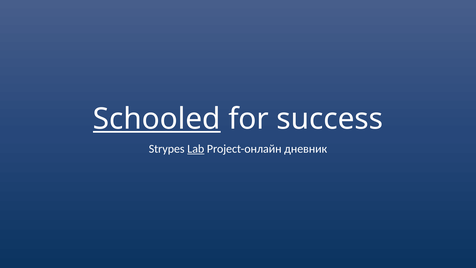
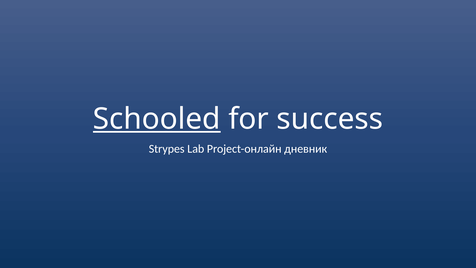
Lab underline: present -> none (196, 149)
